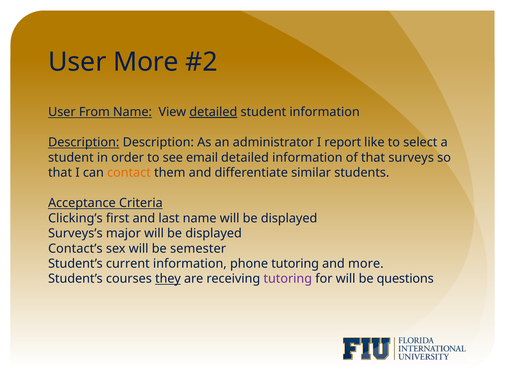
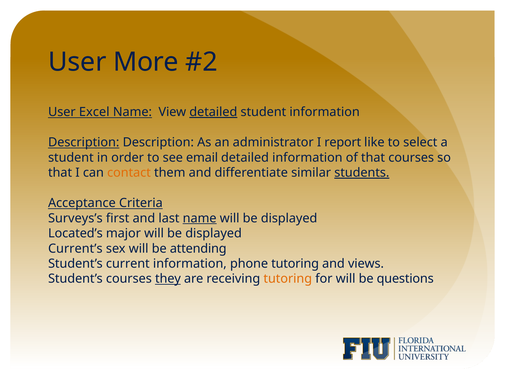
From: From -> Excel (94, 112)
that surveys: surveys -> courses (411, 157)
students underline: none -> present (362, 173)
Clicking’s: Clicking’s -> Surveys’s (75, 218)
name underline: none -> present (200, 218)
Surveys’s: Surveys’s -> Located’s (75, 233)
Contact’s: Contact’s -> Current’s (75, 248)
semester: semester -> attending (198, 248)
and more: more -> views (366, 263)
tutoring colour: purple -> orange (288, 279)
